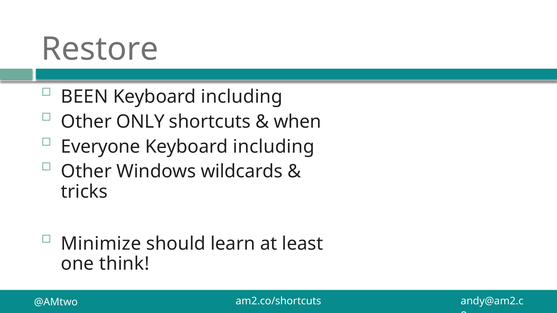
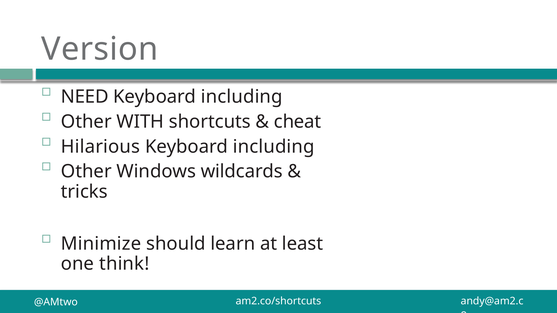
Restore: Restore -> Version (100, 49)
BEEN: BEEN -> NEED (85, 97)
ONLY: ONLY -> WITH (140, 122)
when: when -> cheat (298, 122)
Everyone: Everyone -> Hilarious (100, 147)
